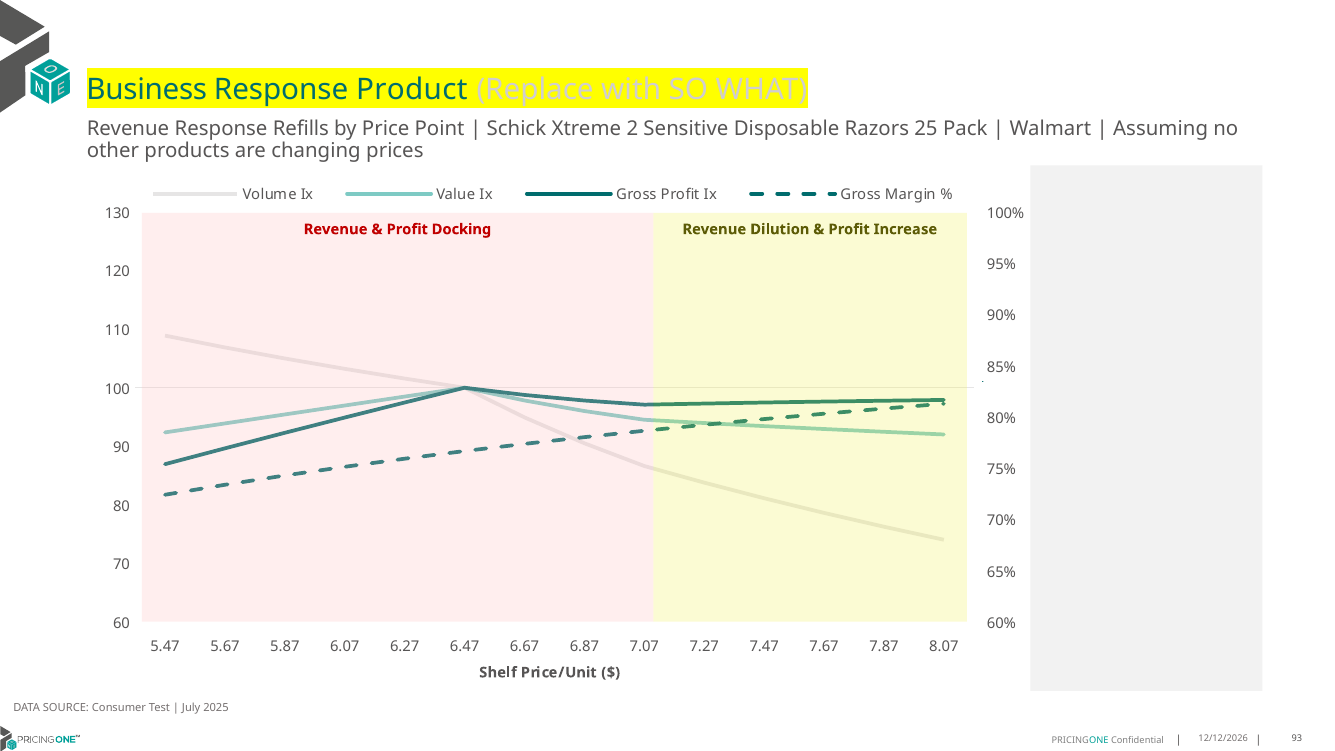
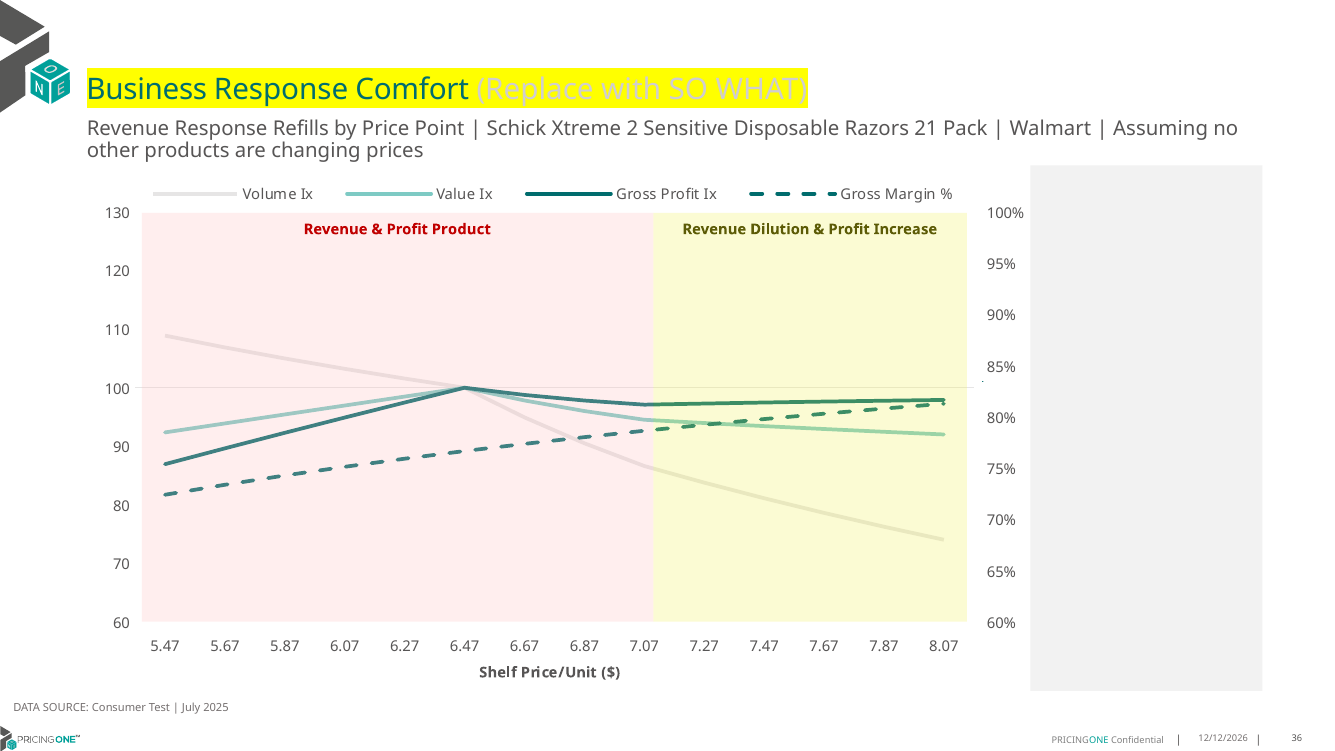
Product: Product -> Comfort (412, 90)
25: 25 -> 21 (926, 129)
Docking: Docking -> Product (461, 229)
93: 93 -> 36 (1297, 738)
